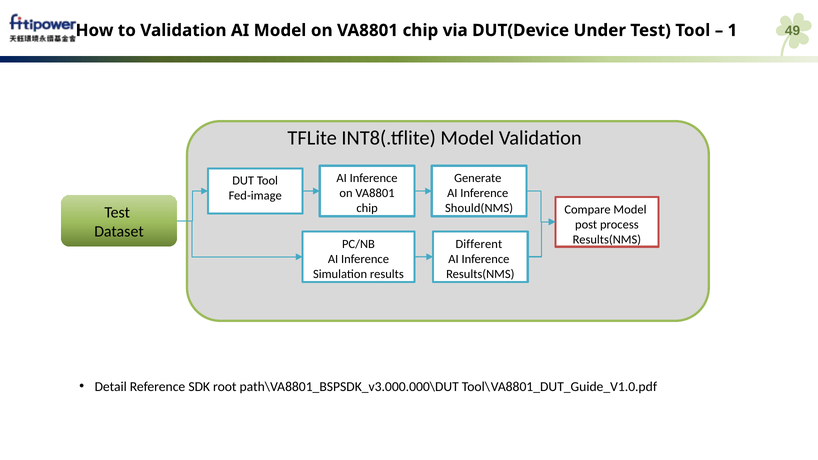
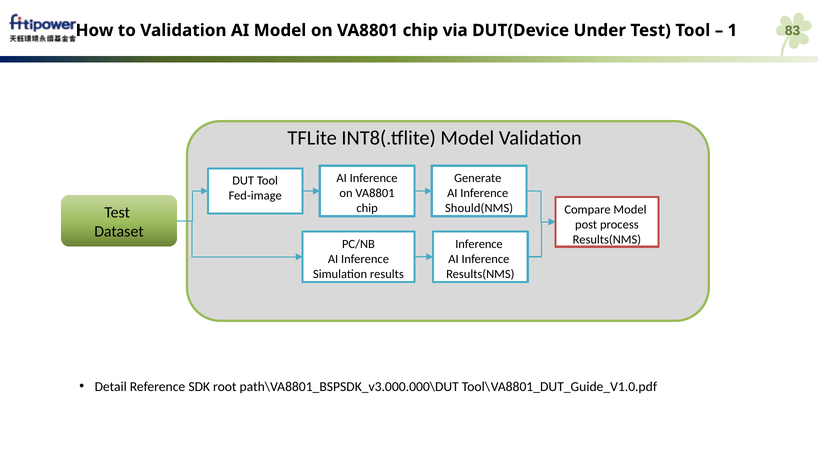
49: 49 -> 83 (793, 31)
Different: Different -> Inference (479, 244)
